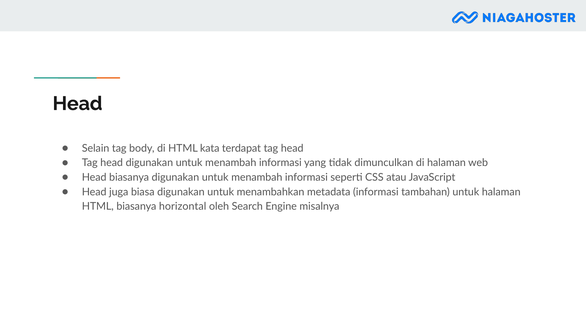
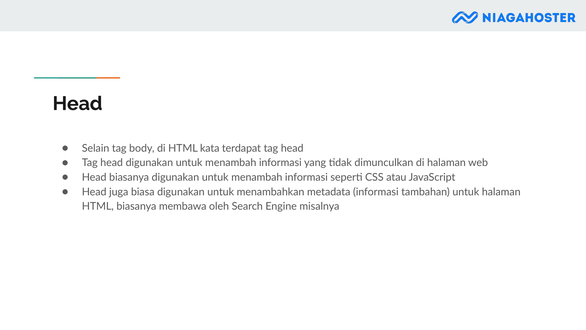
horizontal: horizontal -> membawa (183, 206)
